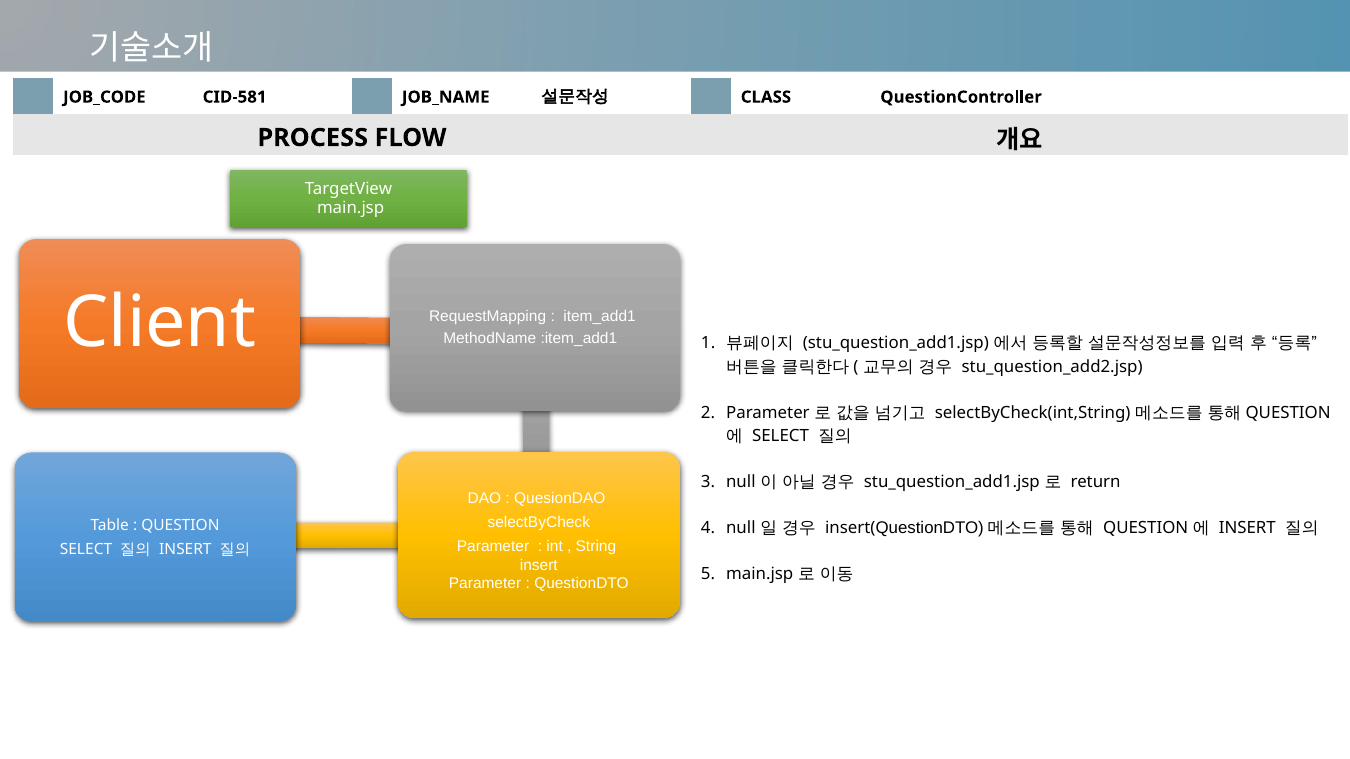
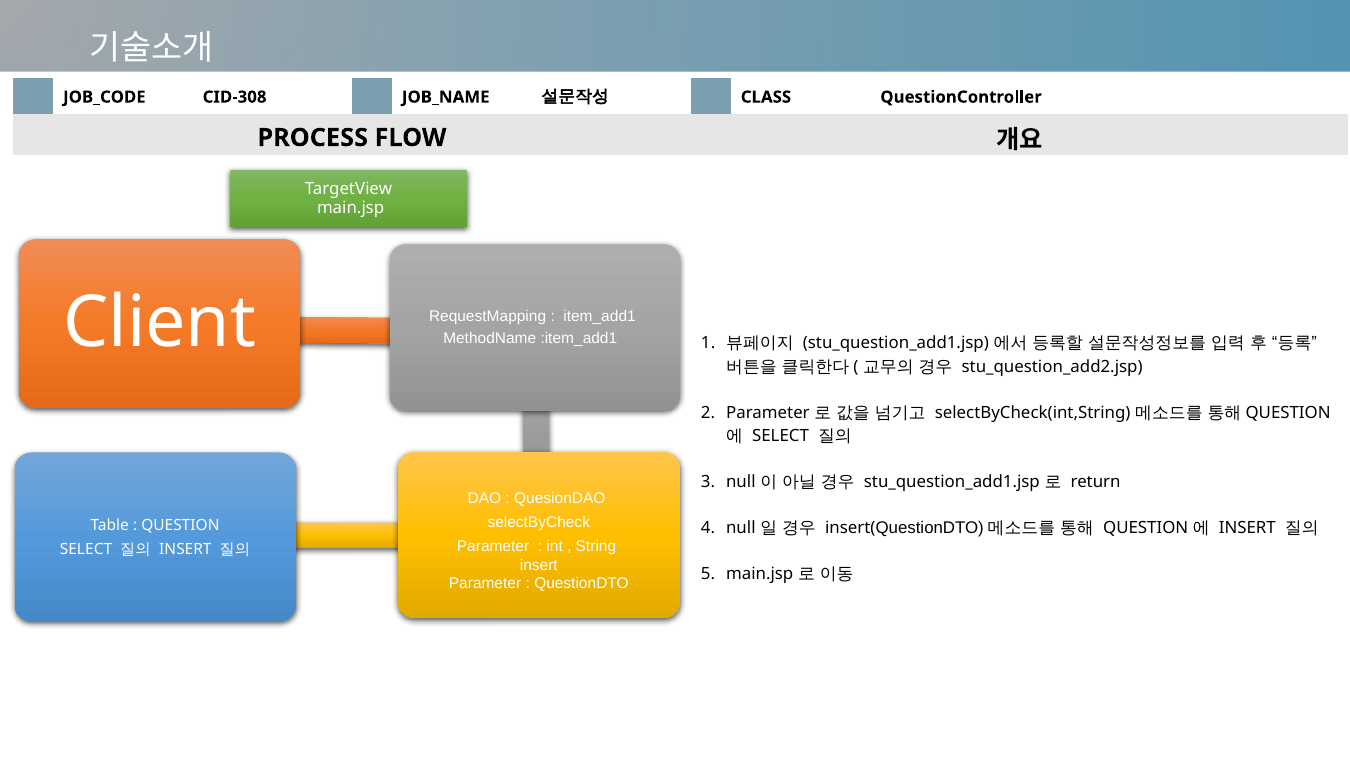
CID-581: CID-581 -> CID-308 (235, 97)
